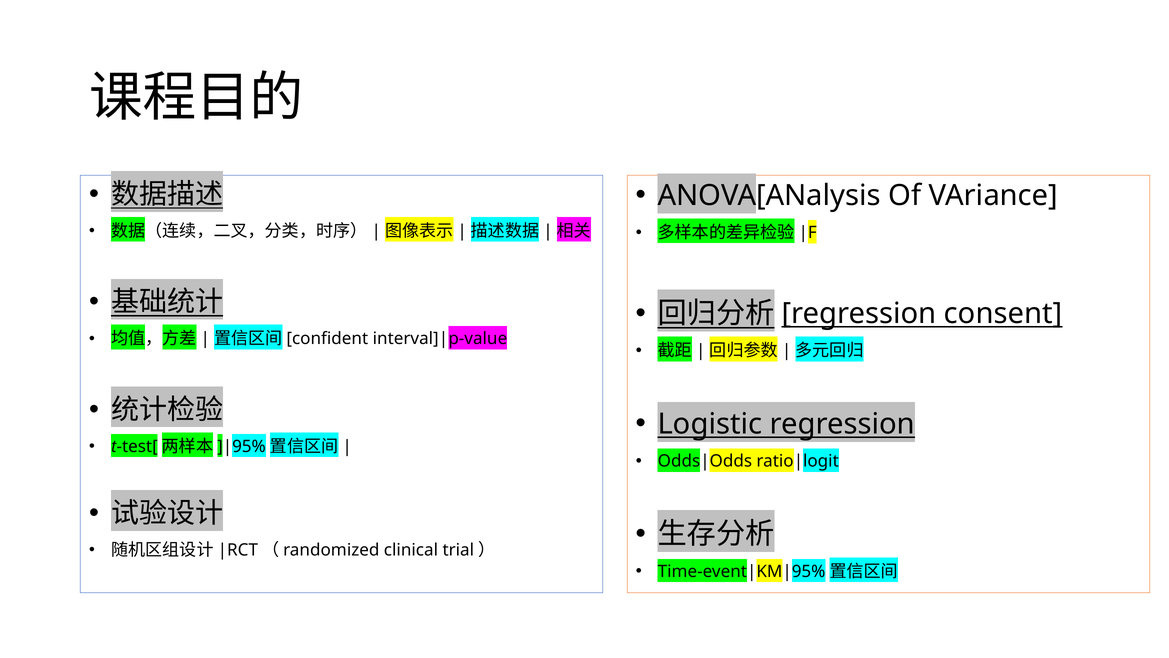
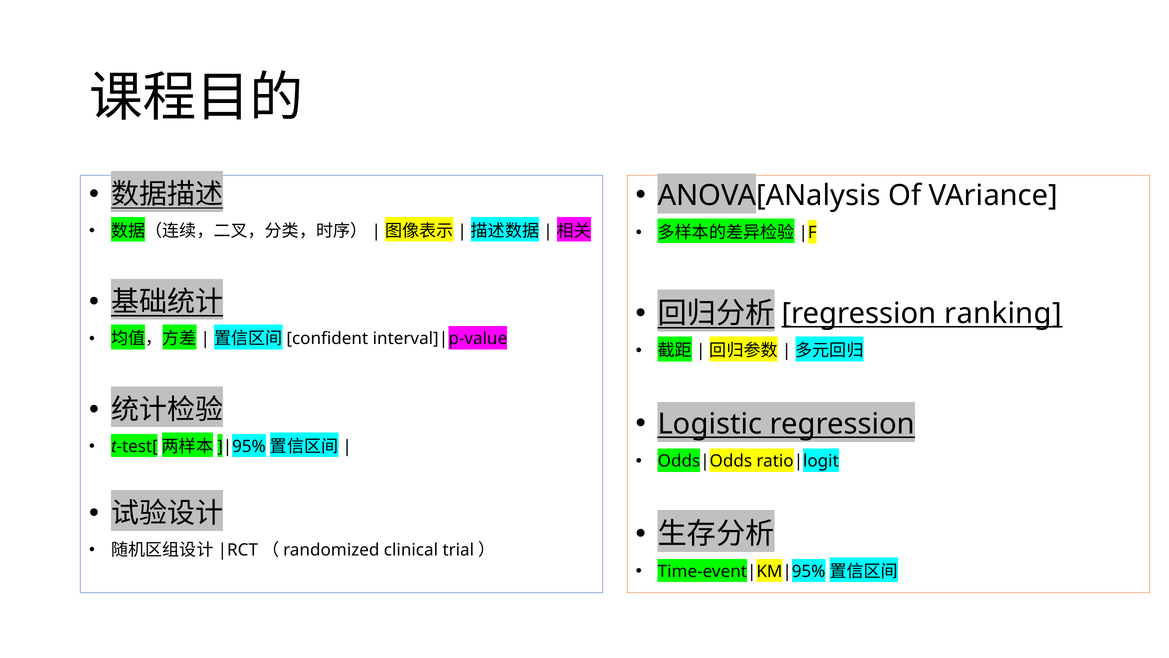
consent: consent -> ranking (1003, 313)
